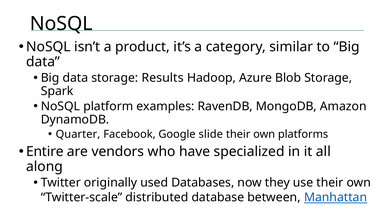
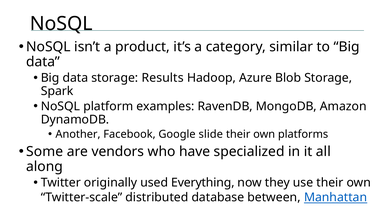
Quarter: Quarter -> Another (78, 134)
Entire: Entire -> Some (45, 152)
Databases: Databases -> Everything (203, 183)
